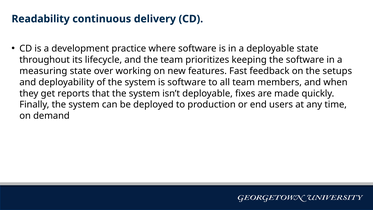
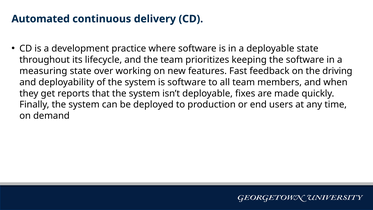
Readability: Readability -> Automated (41, 19)
setups: setups -> driving (337, 71)
